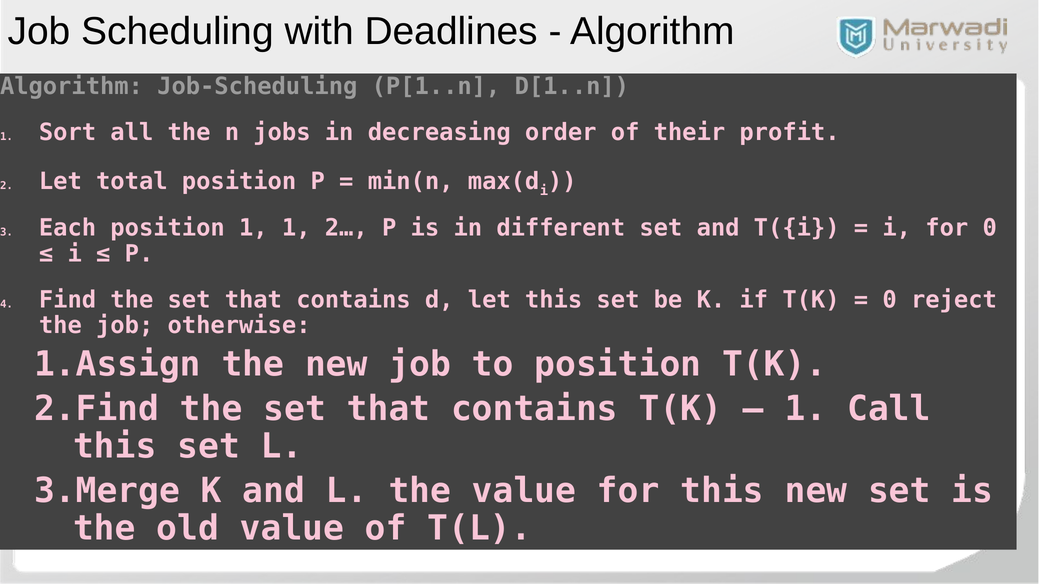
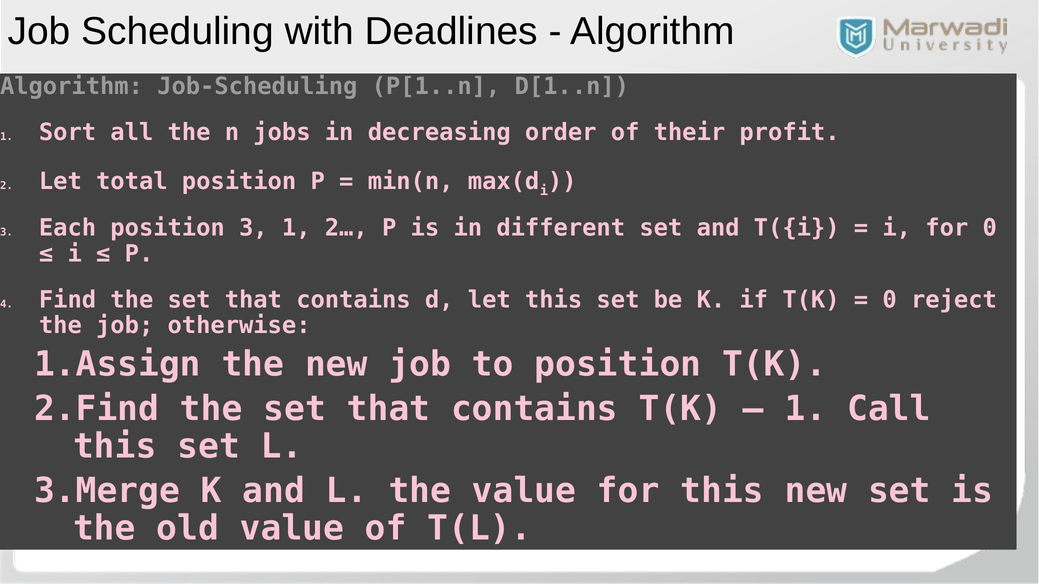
position 1: 1 -> 3 (253, 228)
